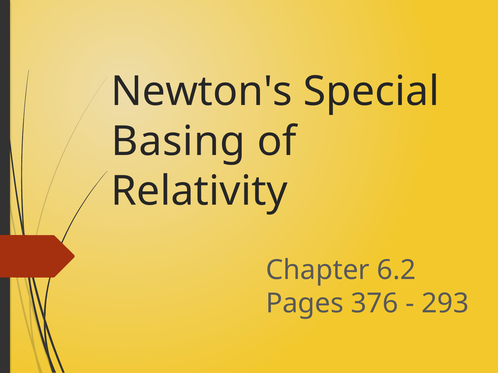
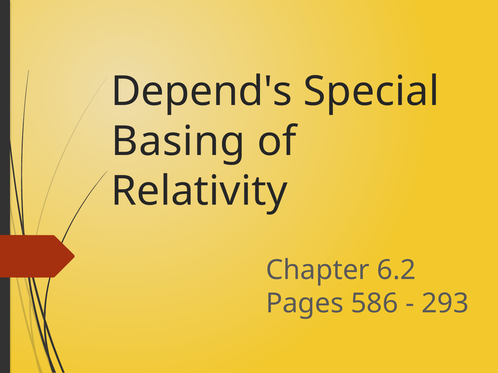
Newton's: Newton's -> Depend's (202, 92)
376: 376 -> 586 (375, 304)
